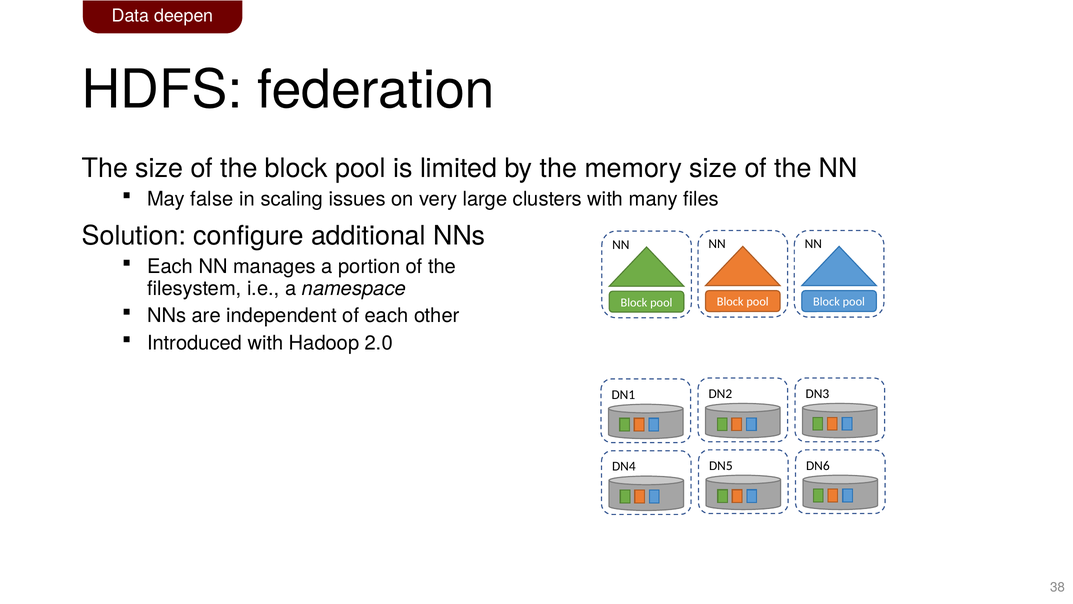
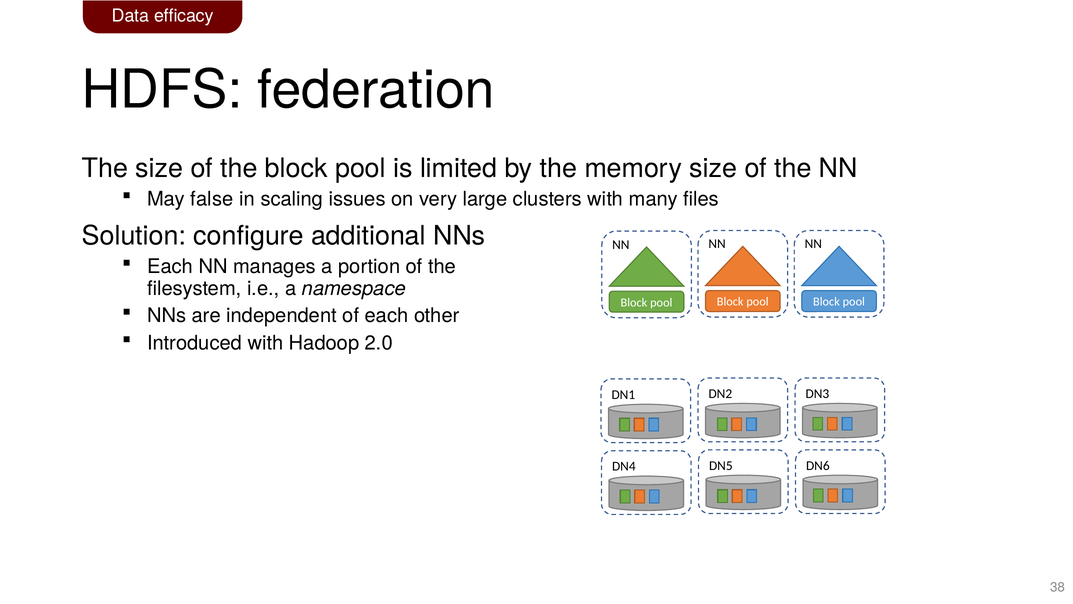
deepen: deepen -> efficacy (184, 16)
